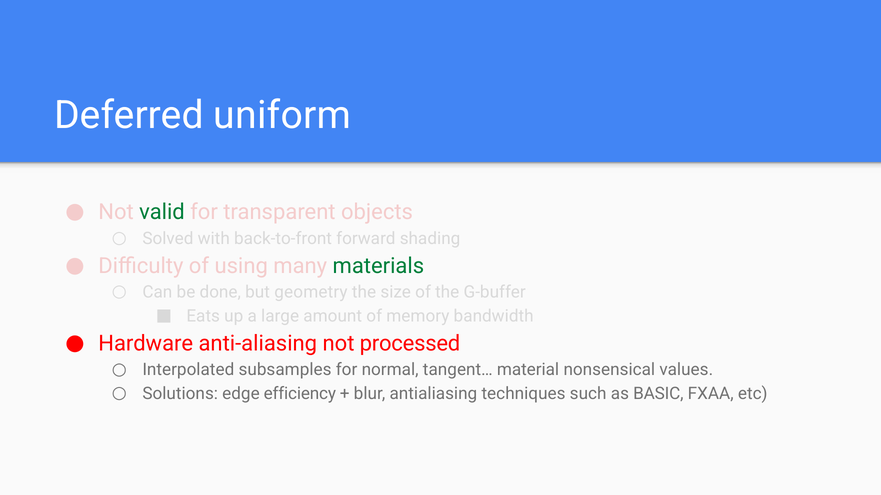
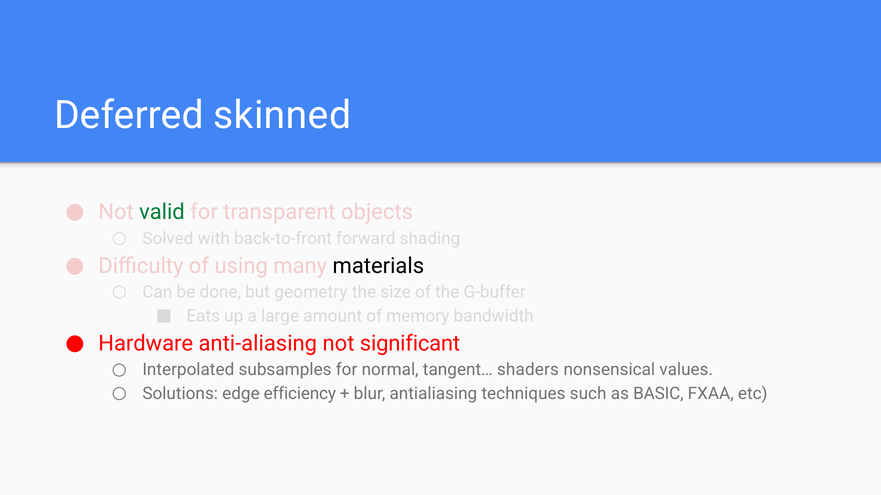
uniform: uniform -> skinned (282, 116)
materials colour: green -> black (378, 266)
processed: processed -> significant (410, 344)
material: material -> shaders (528, 370)
